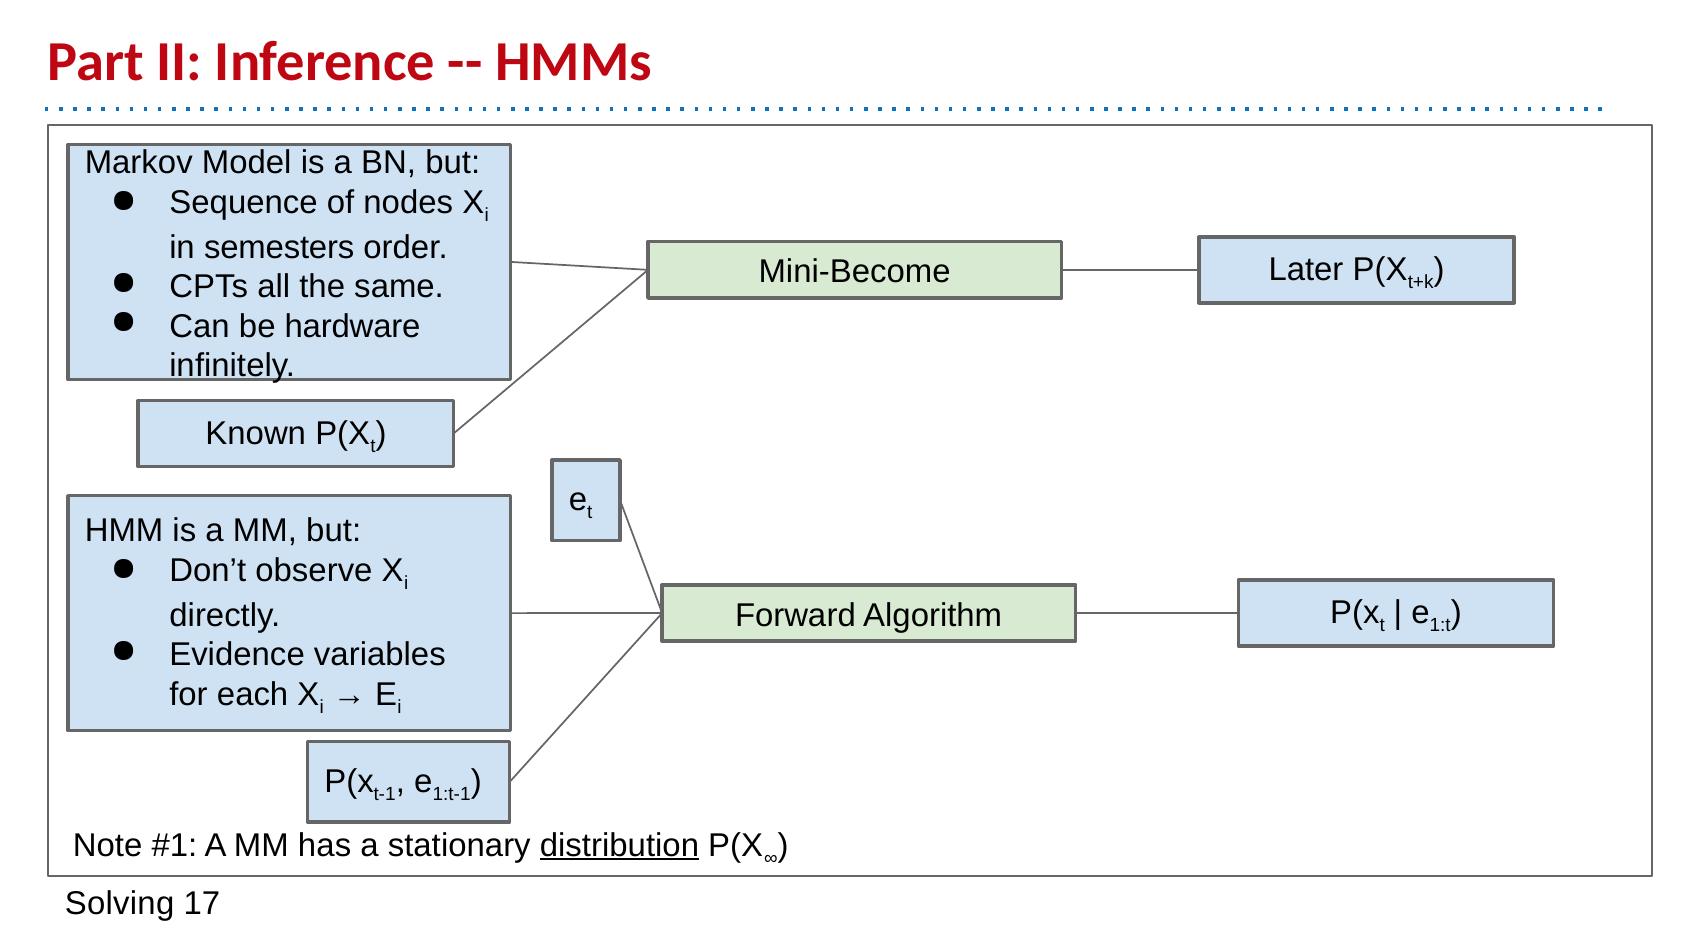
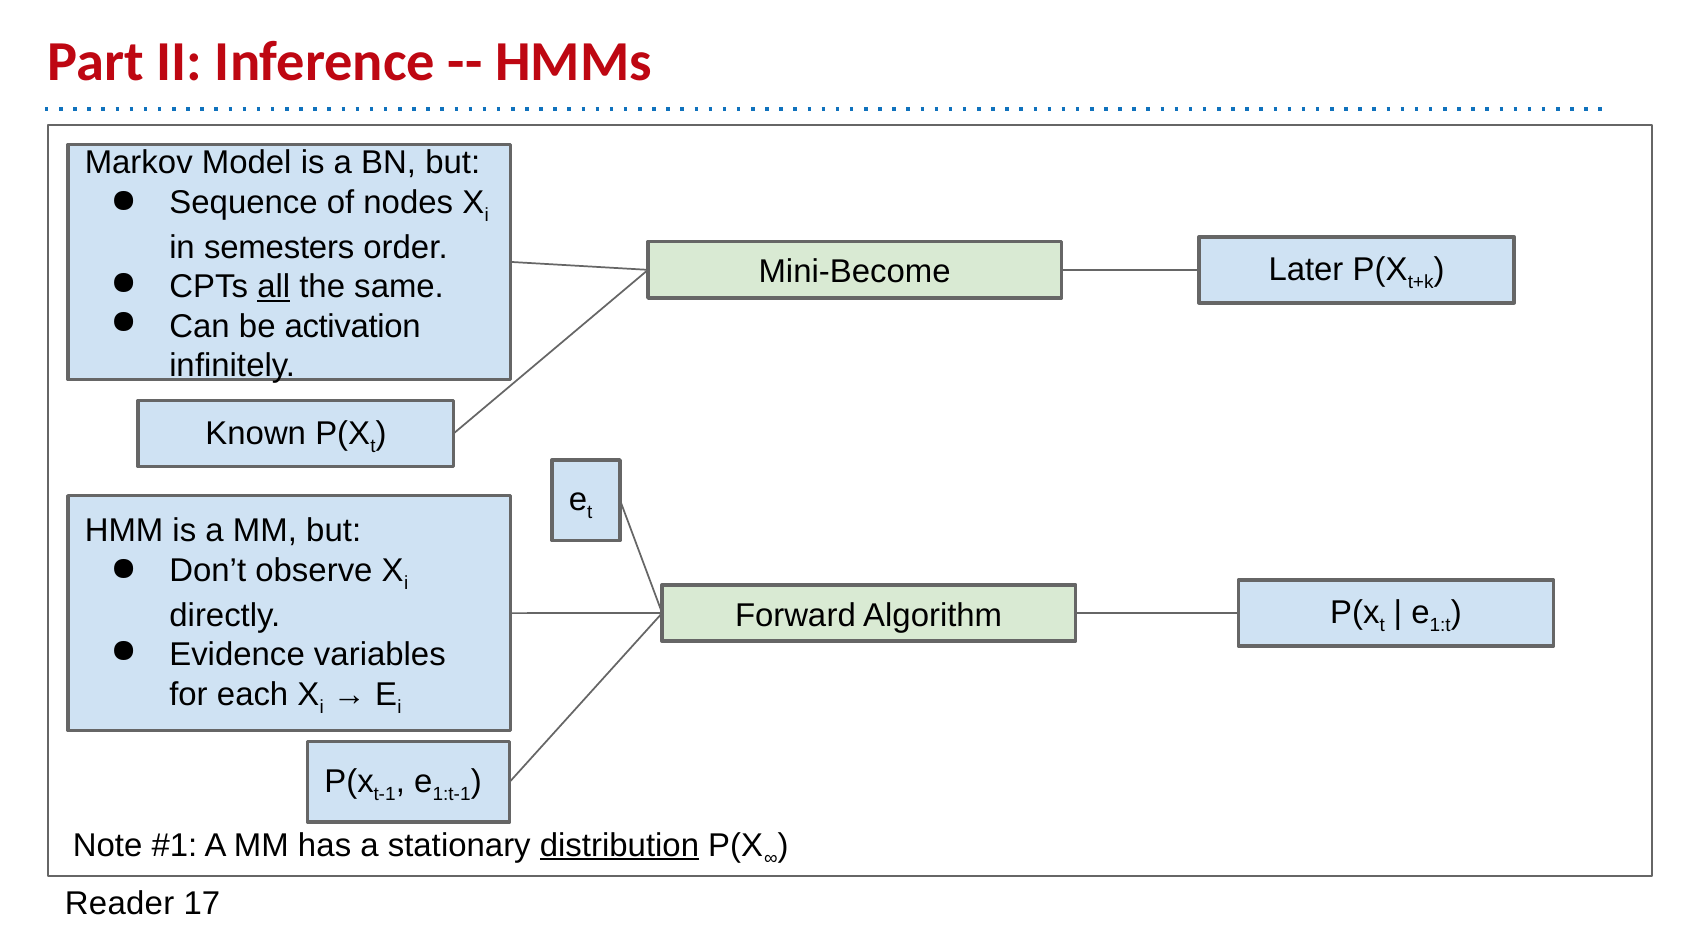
all underline: none -> present (274, 287)
hardware: hardware -> activation (353, 326)
Solving: Solving -> Reader (120, 904)
